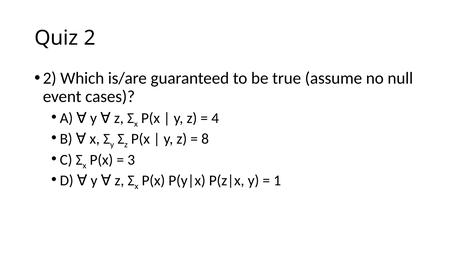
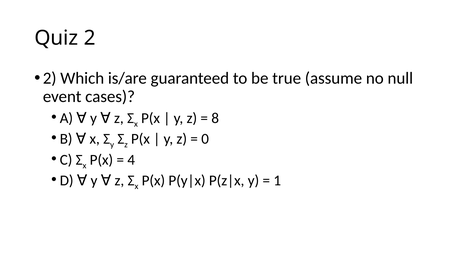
4: 4 -> 8 (215, 118)
8: 8 -> 0 (205, 139)
3: 3 -> 4 (131, 160)
